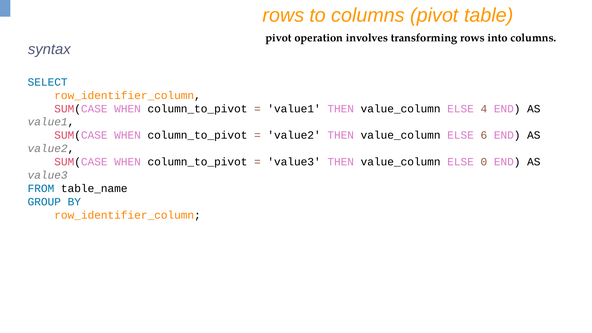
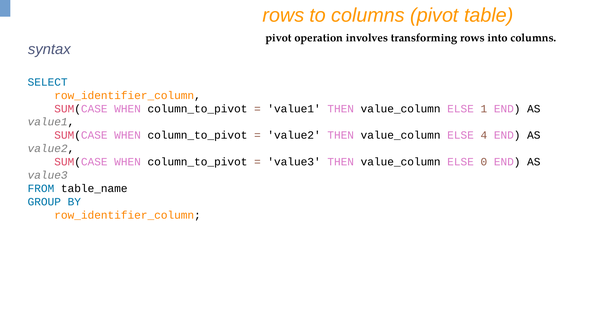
4: 4 -> 1 (484, 109)
6: 6 -> 4 (484, 135)
